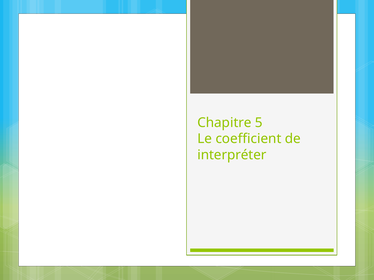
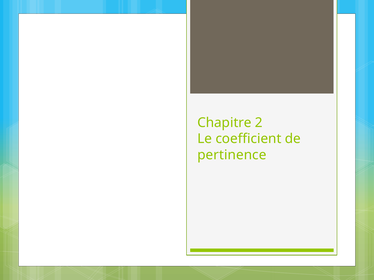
5: 5 -> 2 (259, 123)
interpréter: interpréter -> pertinence (232, 155)
